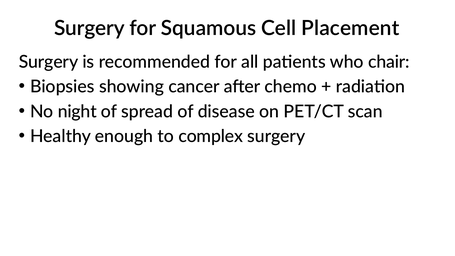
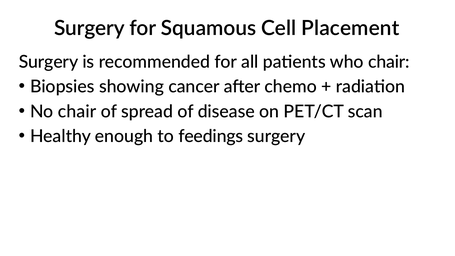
No night: night -> chair (77, 112)
complex: complex -> feedings (211, 136)
